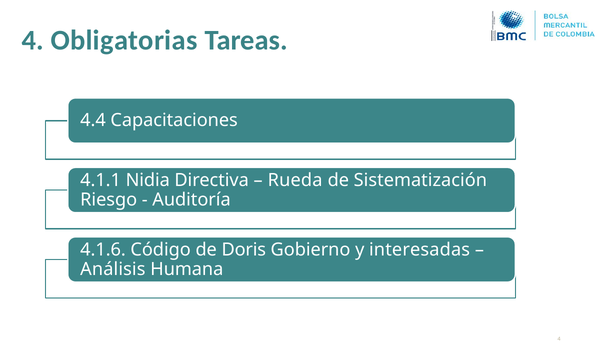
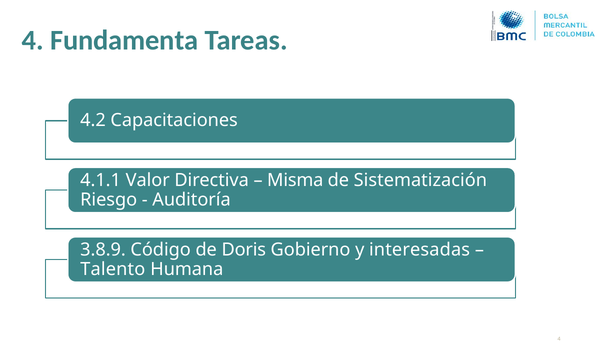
Obligatorias: Obligatorias -> Fundamenta (124, 40)
4.4: 4.4 -> 4.2 (93, 120)
Nidia: Nidia -> Valor (148, 180)
Rueda: Rueda -> Misma (295, 180)
4.1.6: 4.1.6 -> 3.8.9 (103, 249)
Análisis: Análisis -> Talento (113, 269)
